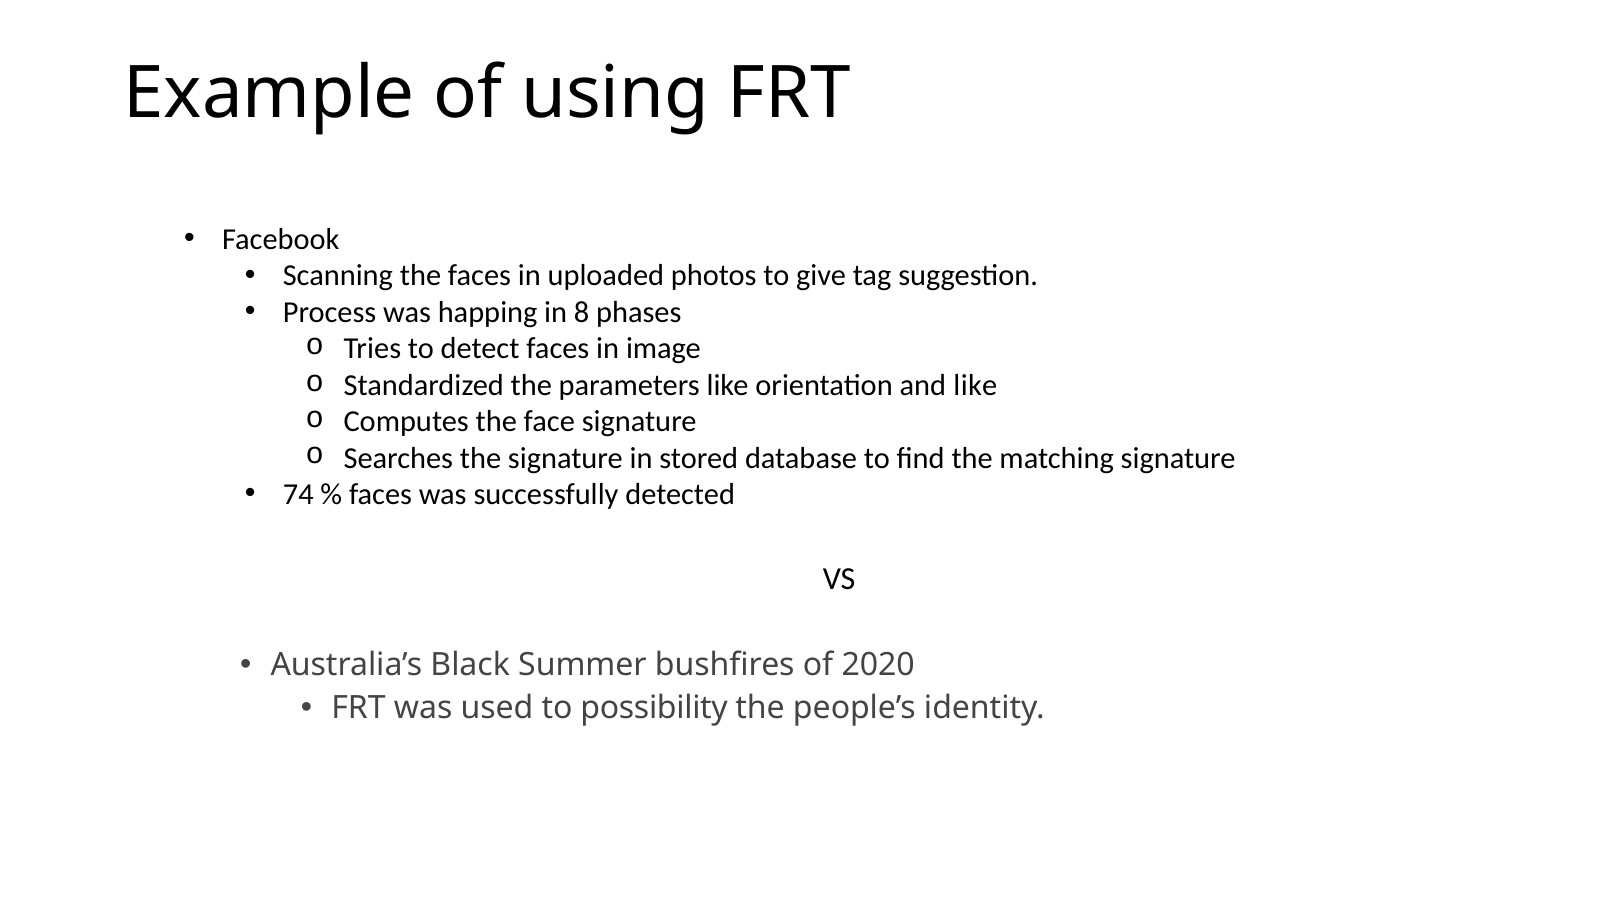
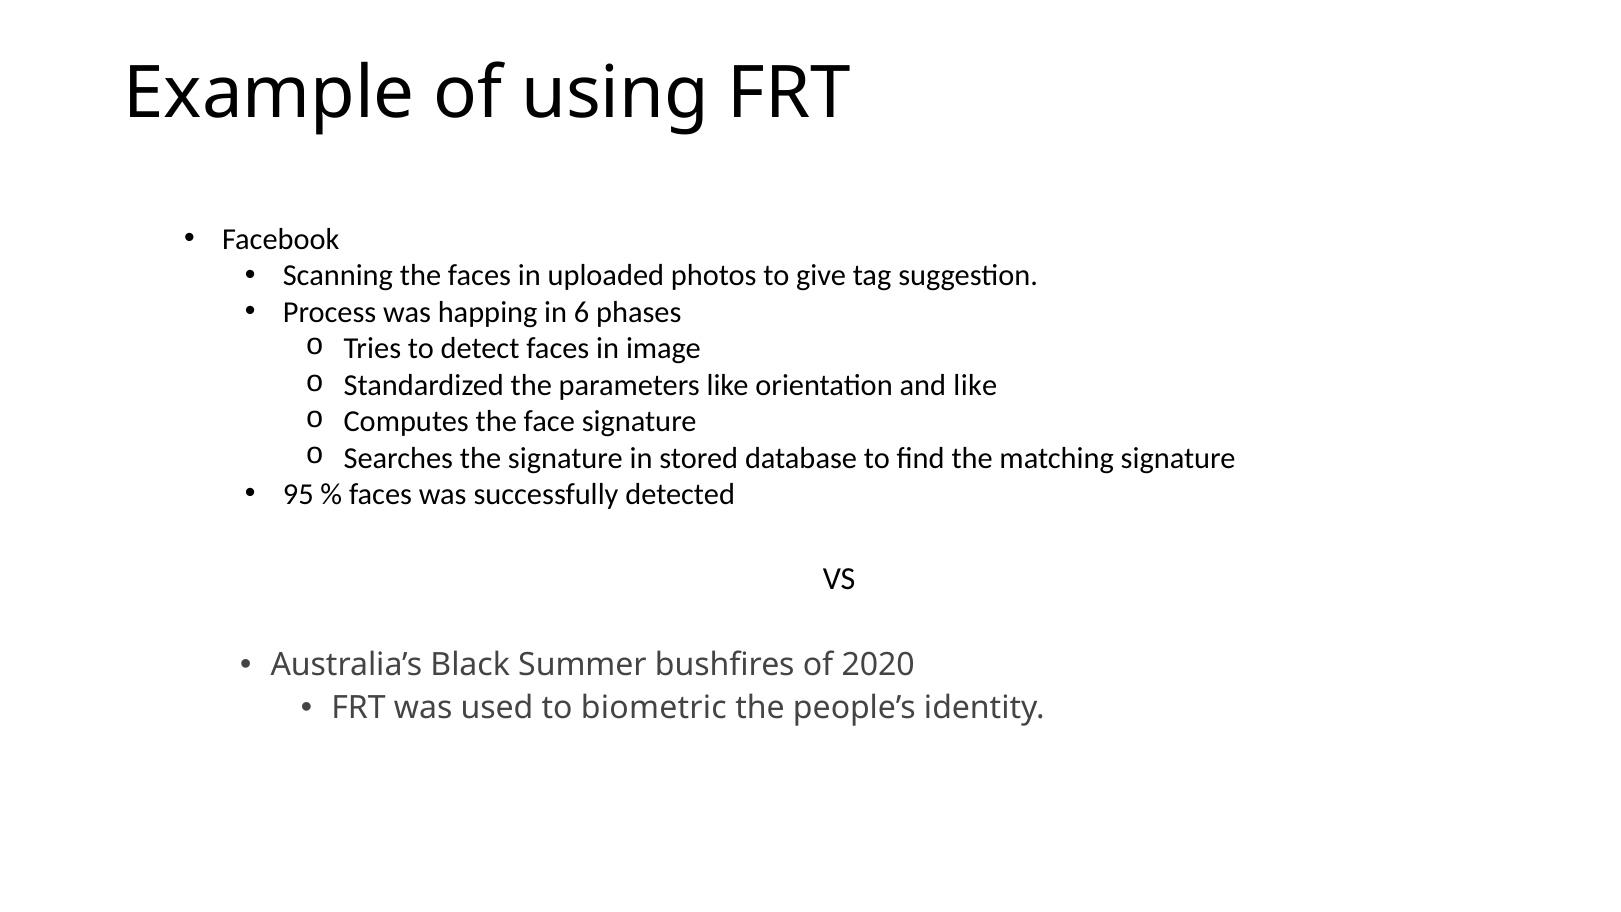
8: 8 -> 6 (582, 312)
74: 74 -> 95 (298, 494)
possibility: possibility -> biometric (654, 708)
